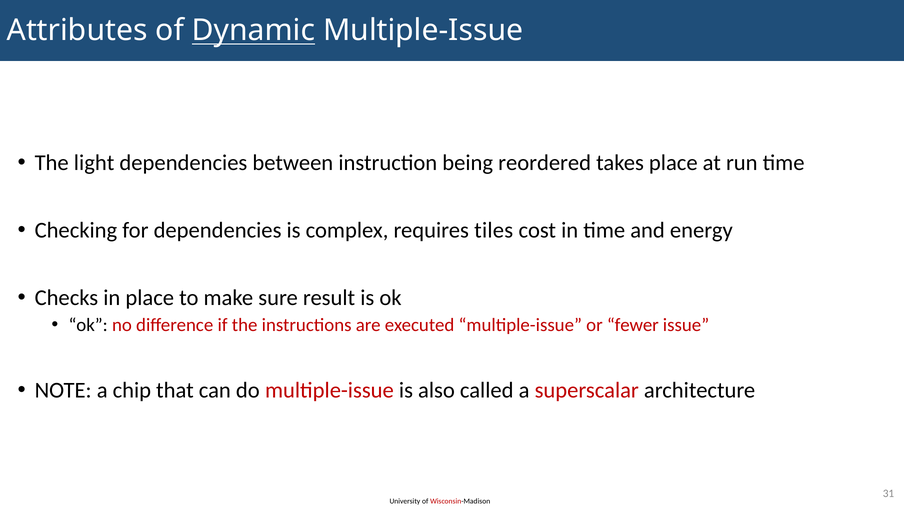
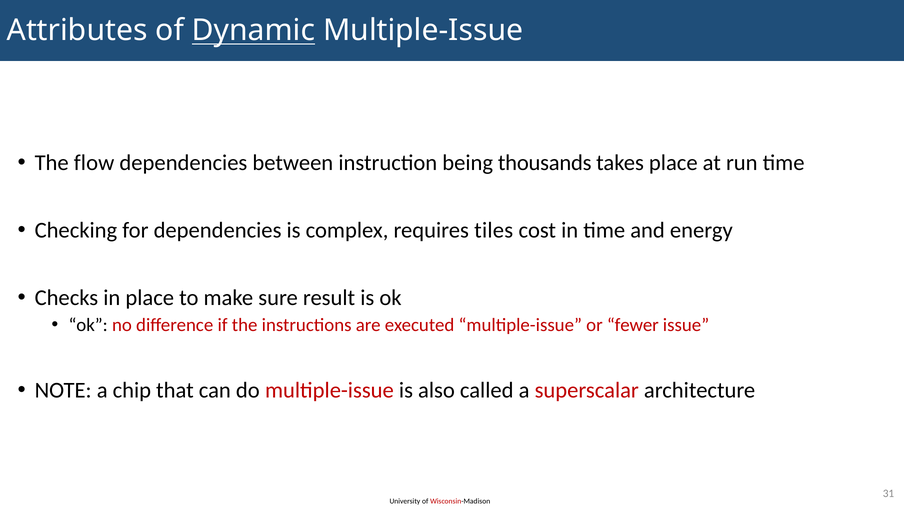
light: light -> flow (94, 163)
reordered: reordered -> thousands (545, 163)
